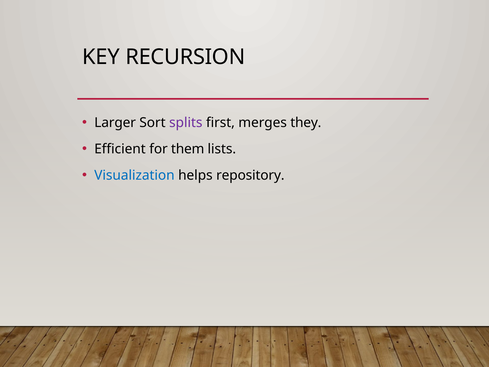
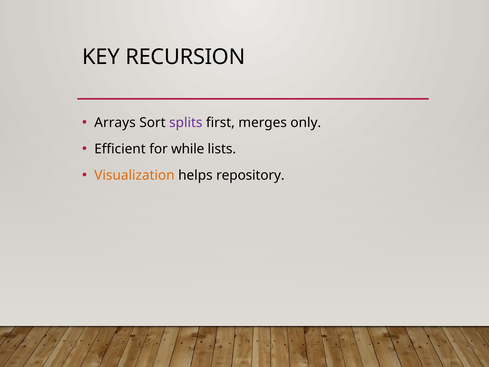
Larger: Larger -> Arrays (115, 123)
they: they -> only (306, 123)
them: them -> while (188, 149)
Visualization colour: blue -> orange (134, 175)
